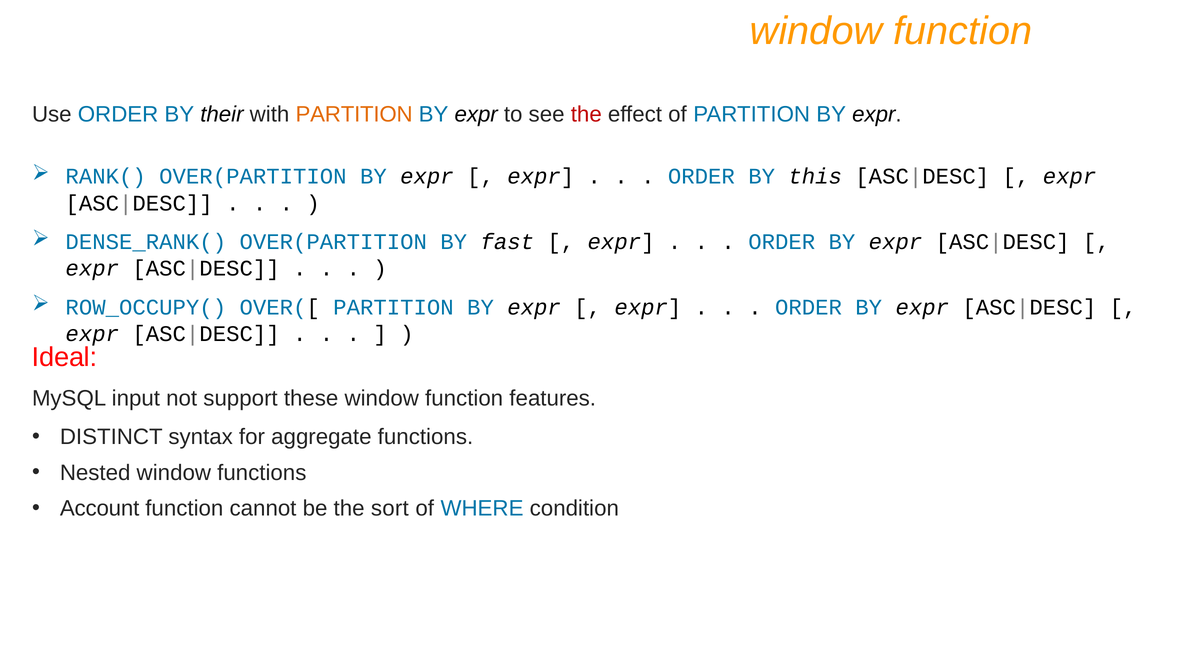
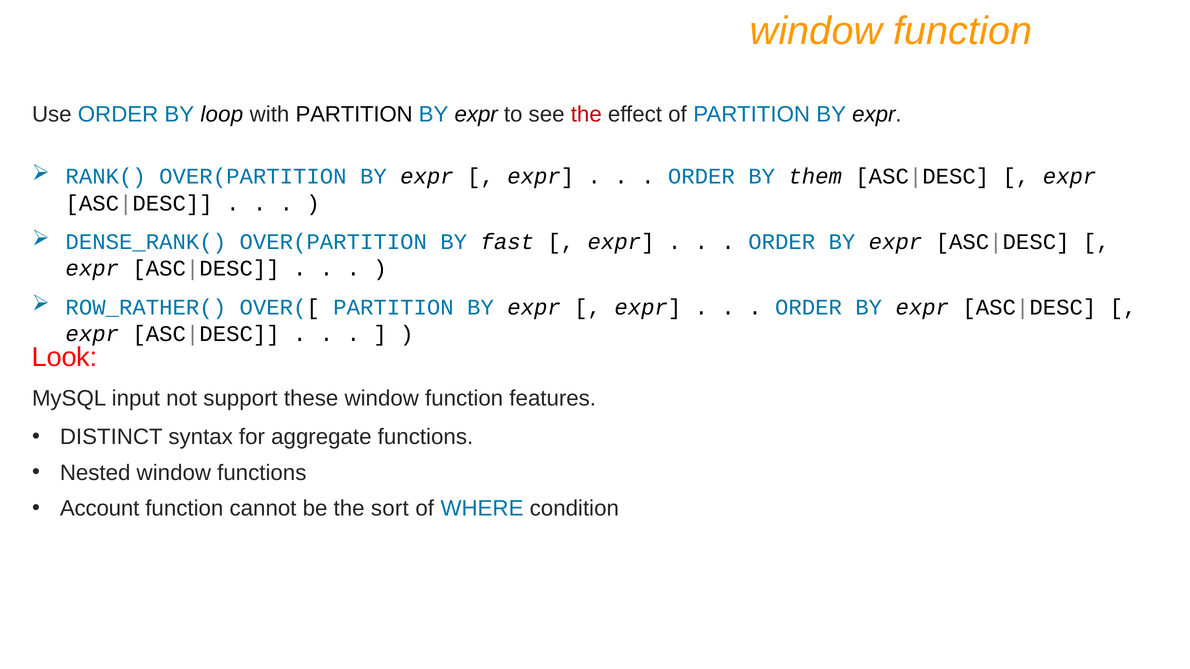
their: their -> loop (222, 114)
PARTITION colour: orange -> black (354, 114)
this: this -> them (815, 177)
ROW_OCCUPY(: ROW_OCCUPY( -> ROW_RATHER( (146, 307)
Ideal: Ideal -> Look (65, 357)
